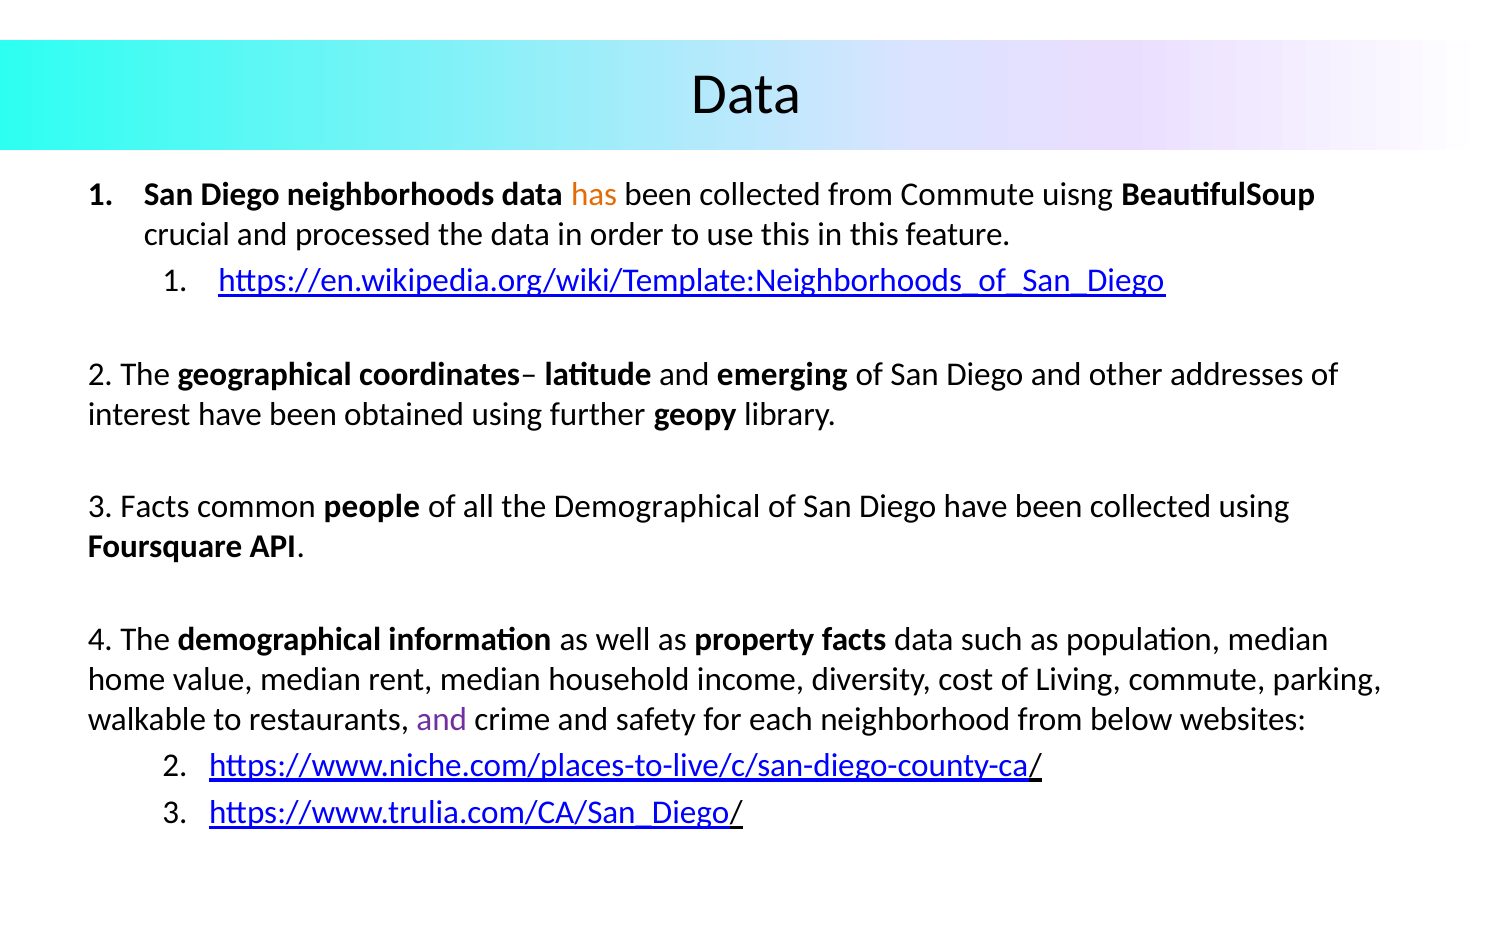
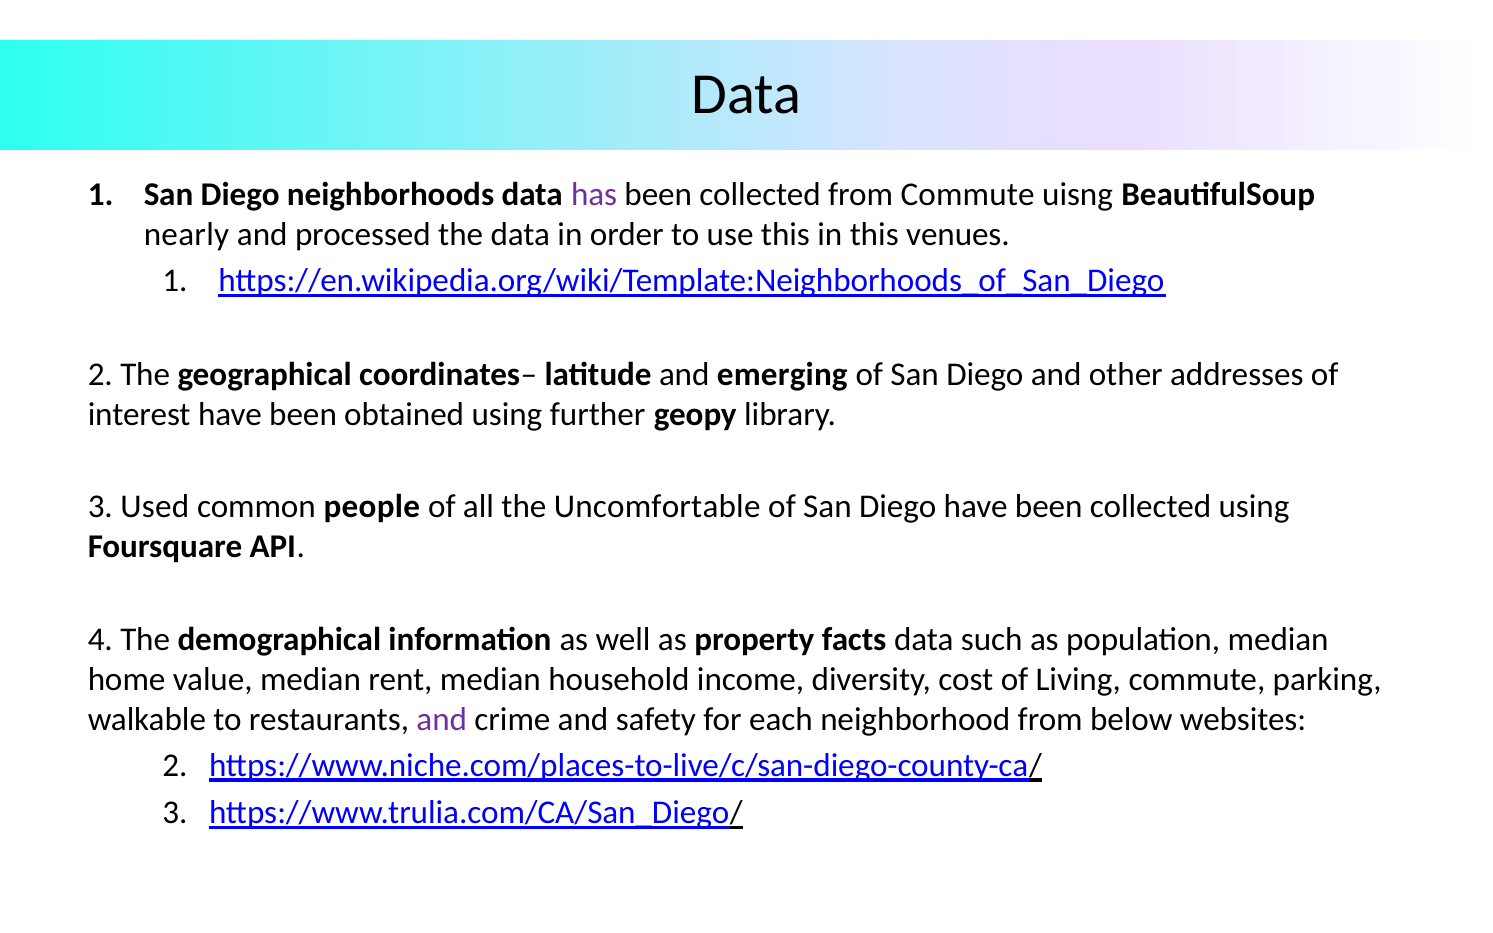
has colour: orange -> purple (594, 194)
crucial: crucial -> nearly (186, 234)
feature: feature -> venues (958, 234)
3 Facts: Facts -> Used (155, 507)
all the Demographical: Demographical -> Uncomfortable (657, 507)
